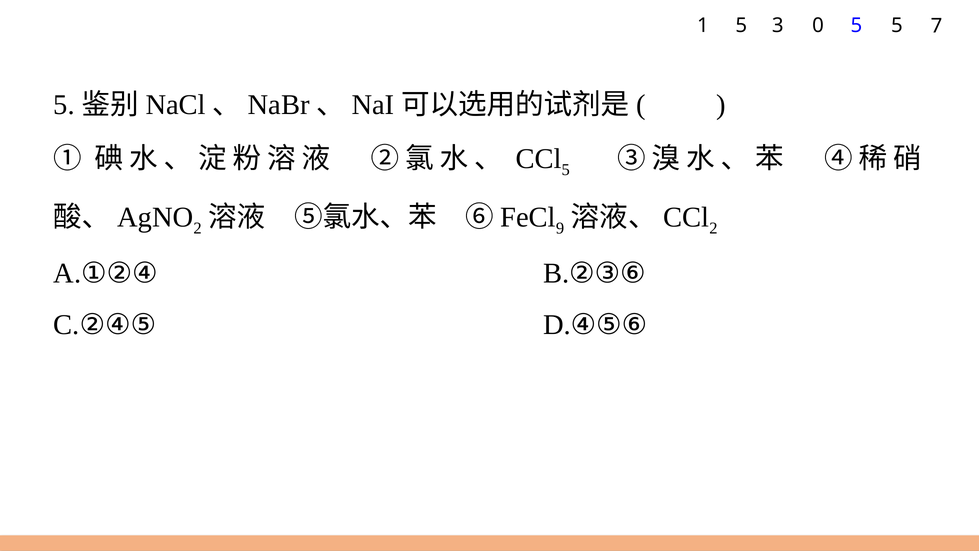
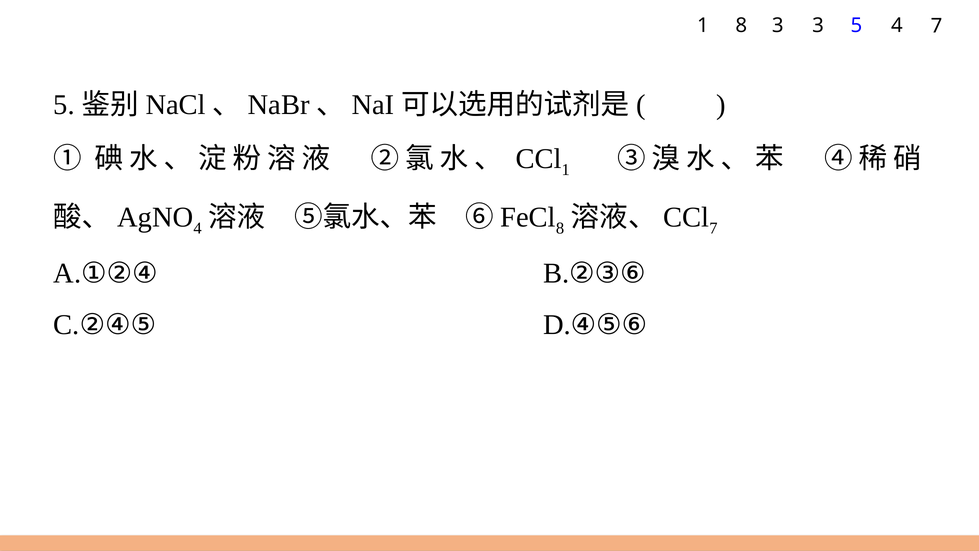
1 5: 5 -> 8 (741, 25)
3 0: 0 -> 3 (818, 25)
5 5: 5 -> 4 (897, 25)
5: 5 -> 1 (566, 170)
2: 2 -> 4 (198, 228)
9: 9 -> 8 (560, 228)
2: 2 -> 7 (713, 228)
